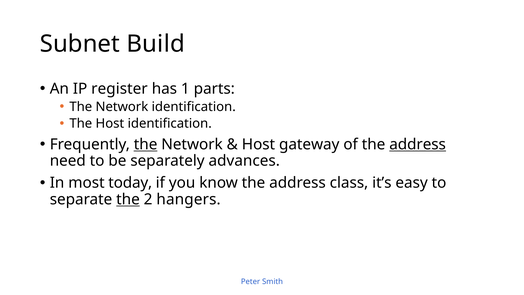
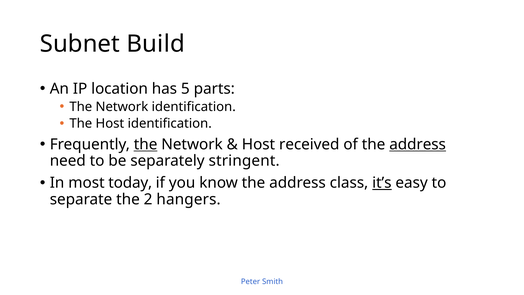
register: register -> location (120, 89)
1: 1 -> 5 (185, 89)
gateway: gateway -> received (309, 144)
advances: advances -> stringent (244, 161)
it’s underline: none -> present (382, 183)
the underline: present -> none (128, 199)
